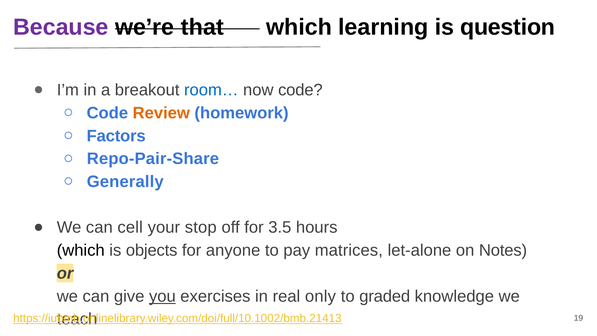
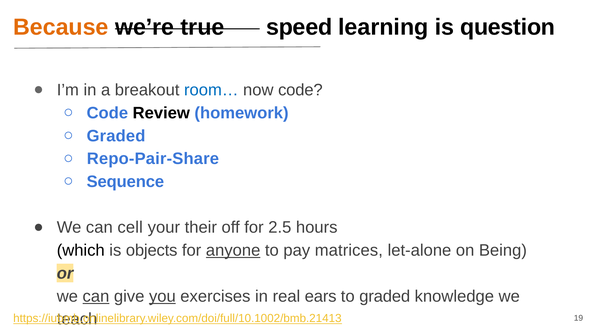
Because colour: purple -> orange (61, 27)
that: that -> true (203, 27)
which: which -> speed (299, 27)
Review colour: orange -> black (161, 113)
Factors: Factors -> Graded (116, 136)
Generally: Generally -> Sequence (125, 182)
stop: stop -> their (201, 227)
3.5: 3.5 -> 2.5 (280, 227)
anyone underline: none -> present (233, 250)
Notes: Notes -> Being (503, 250)
can underline: none -> present (96, 296)
only: only -> ears (321, 296)
